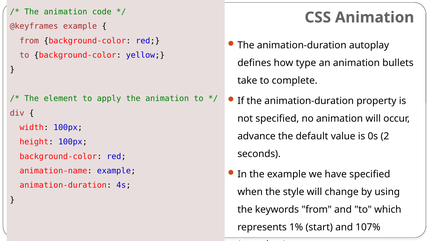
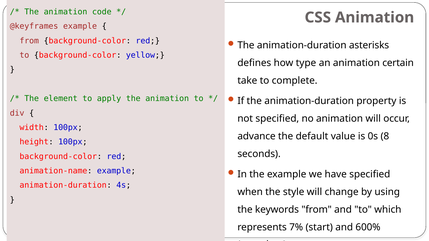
autoplay: autoplay -> asterisks (369, 45)
bullets: bullets -> certain (398, 63)
2: 2 -> 8 (385, 136)
1%: 1% -> 7% (296, 227)
107%: 107% -> 600% (368, 227)
